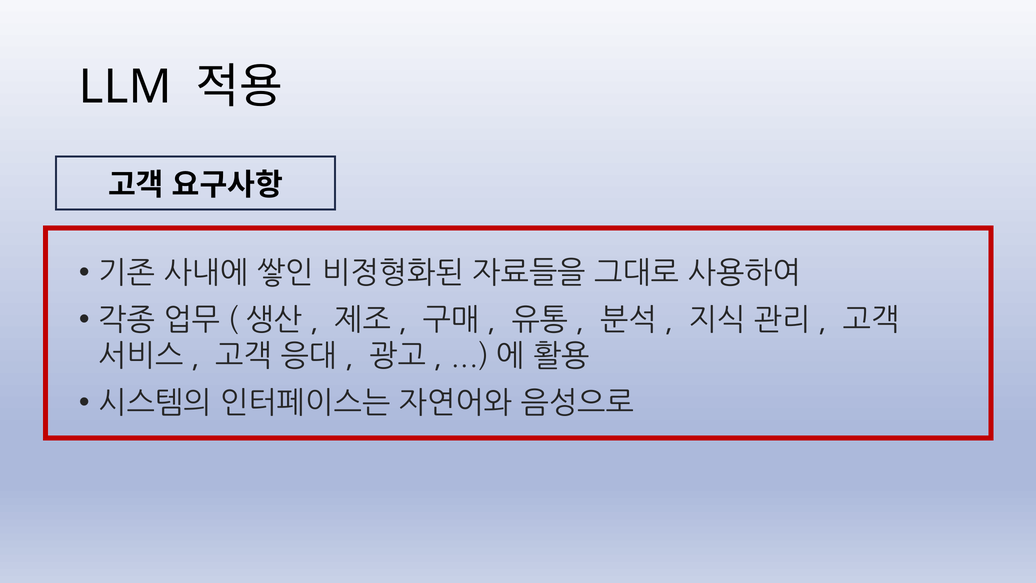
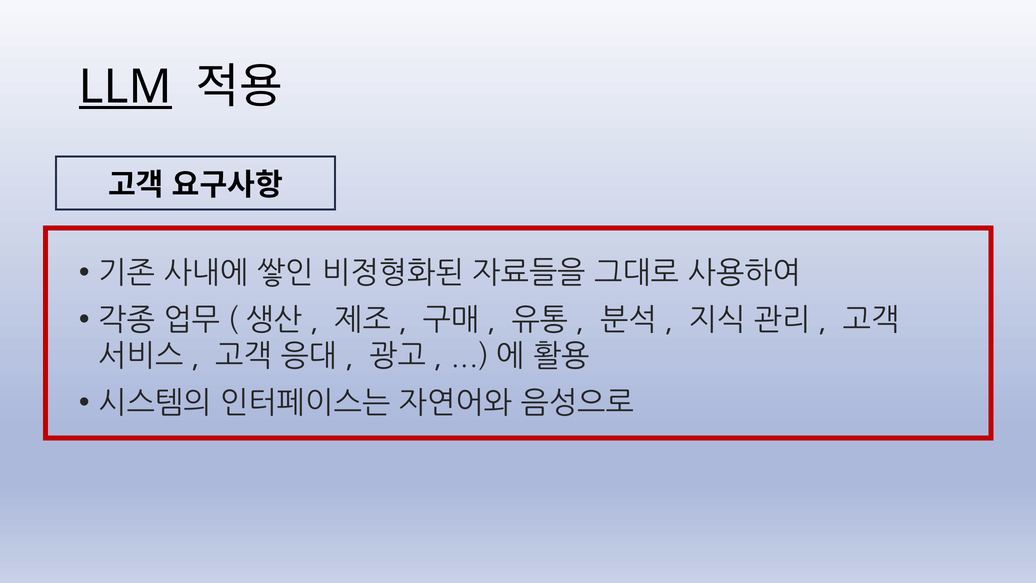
LLM underline: none -> present (125, 87)
